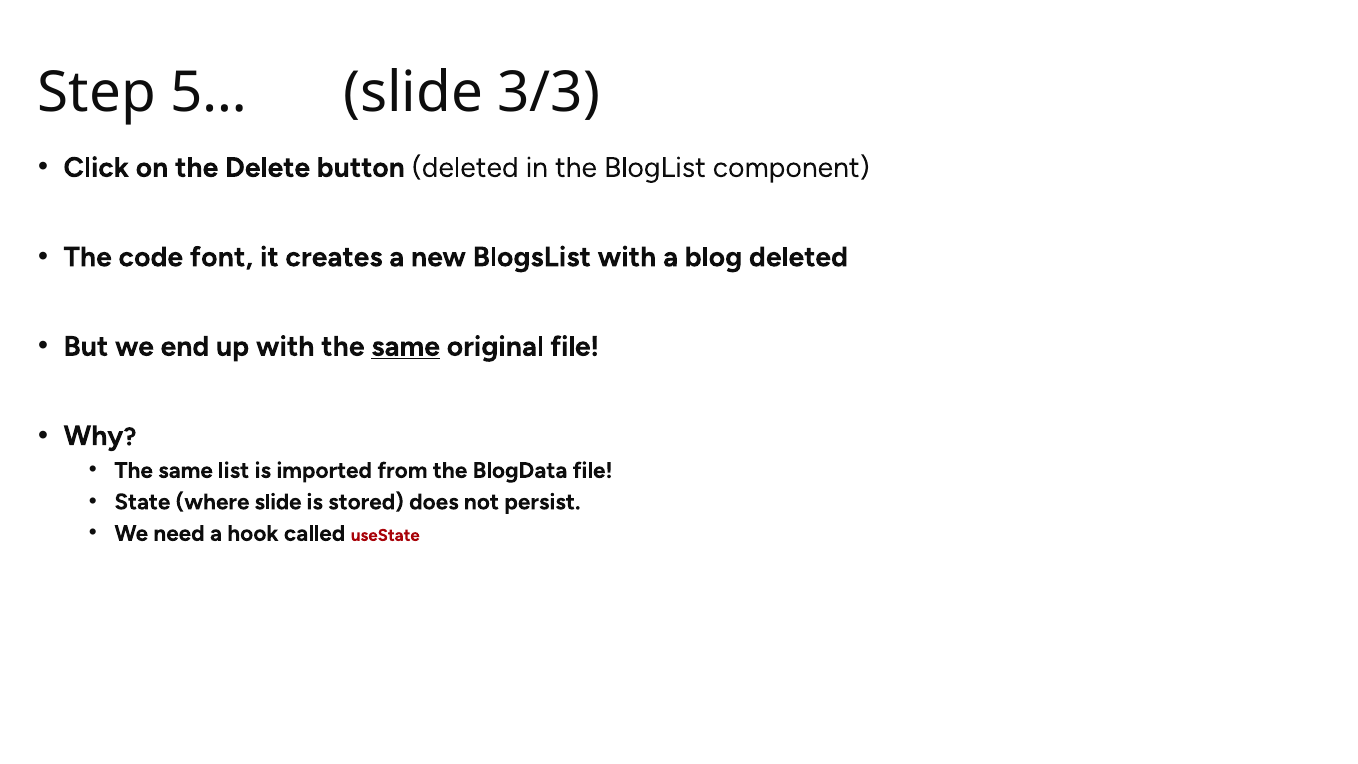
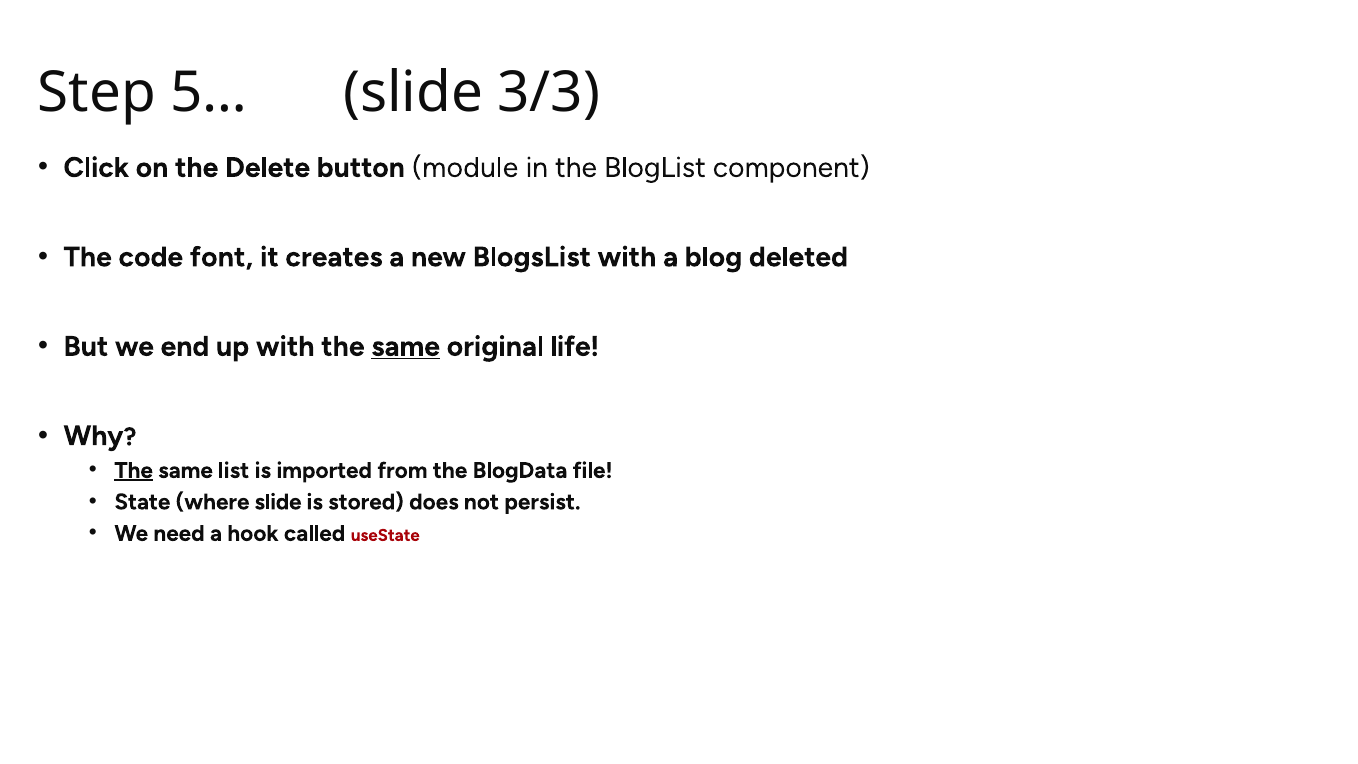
button deleted: deleted -> module (465, 168)
original file: file -> life (575, 346)
The underline: none -> present (134, 470)
